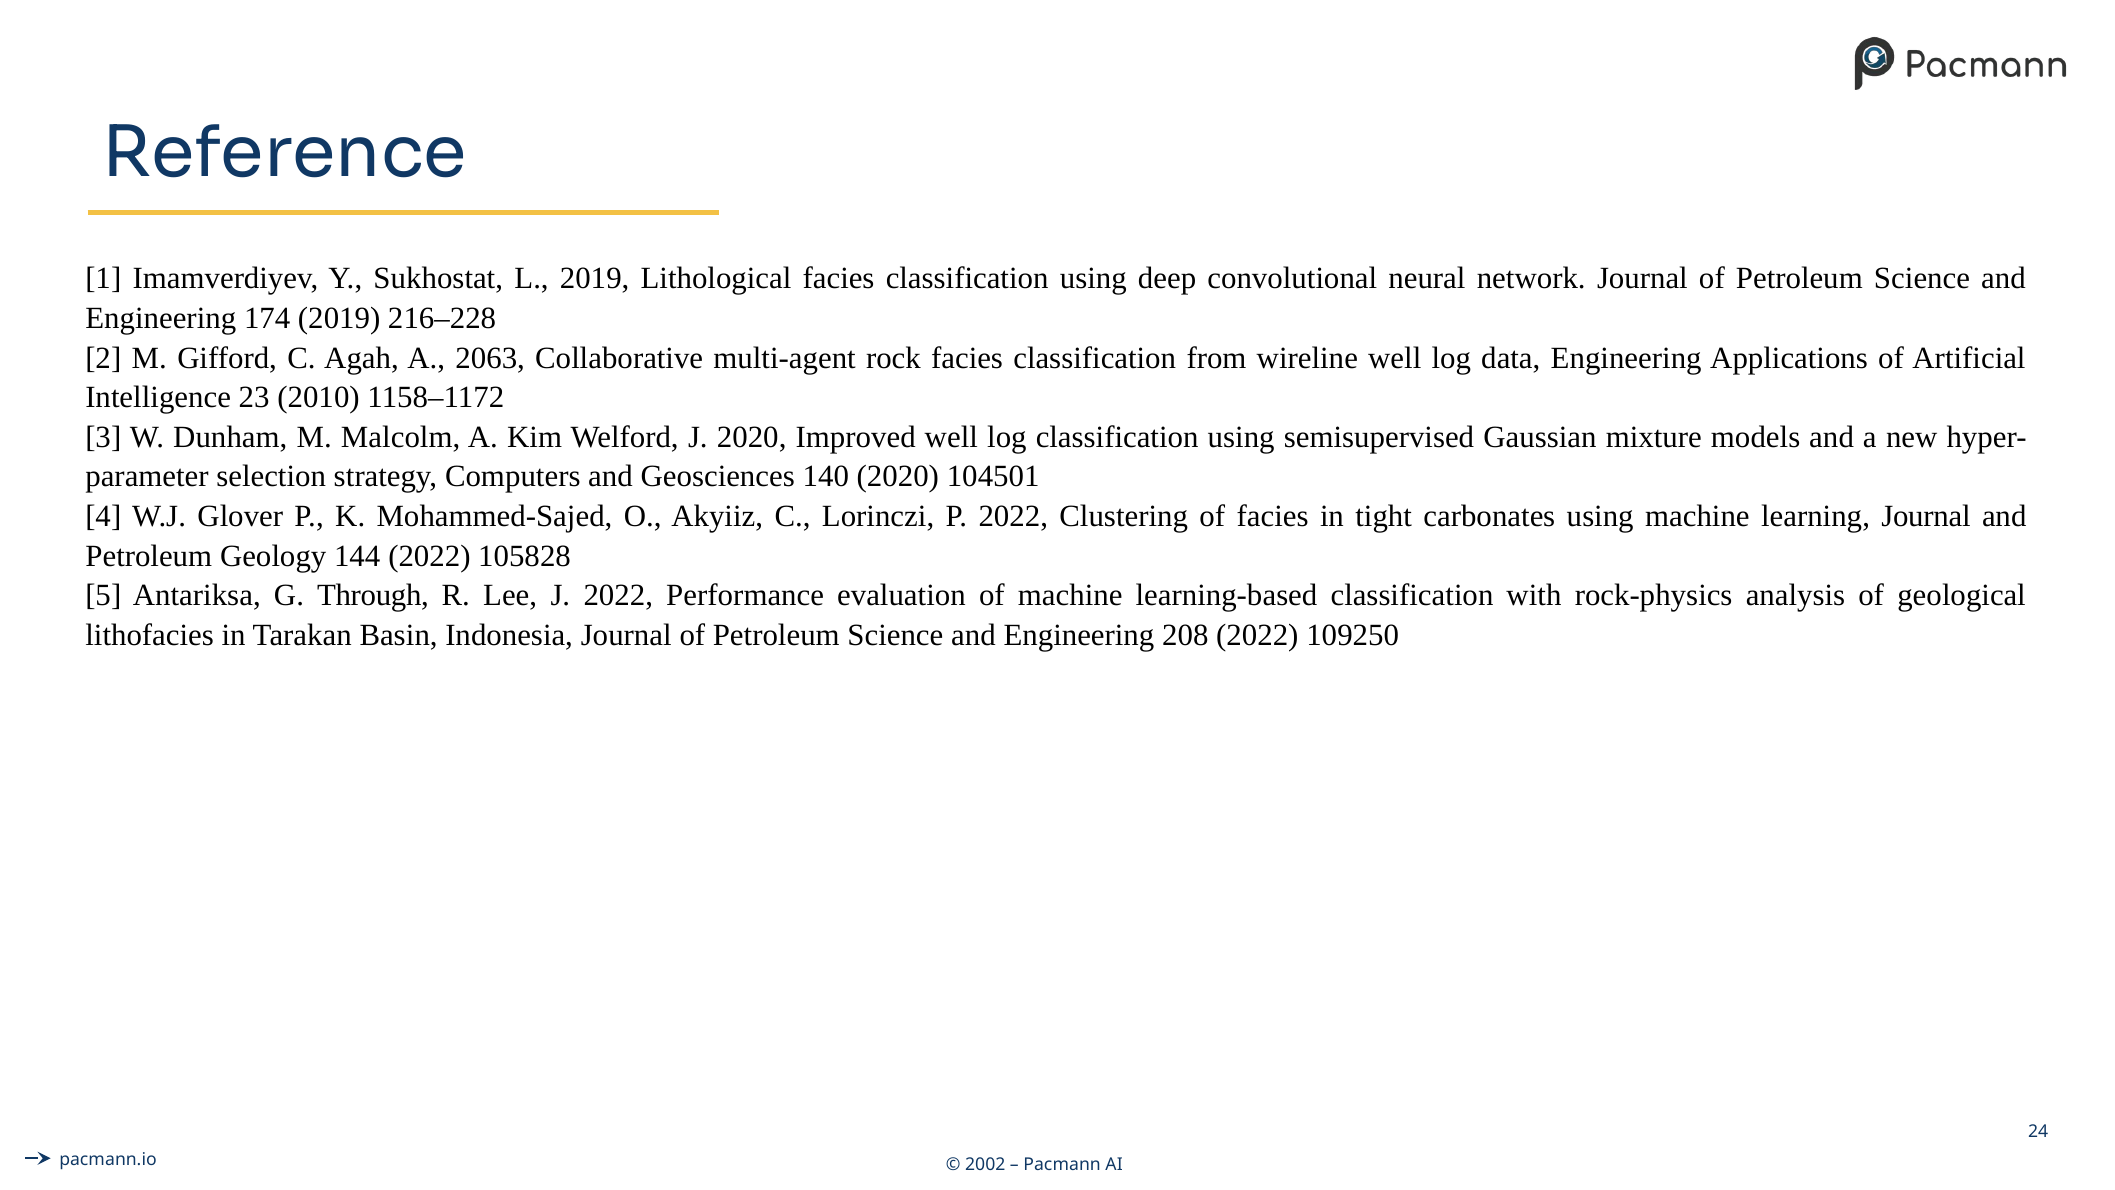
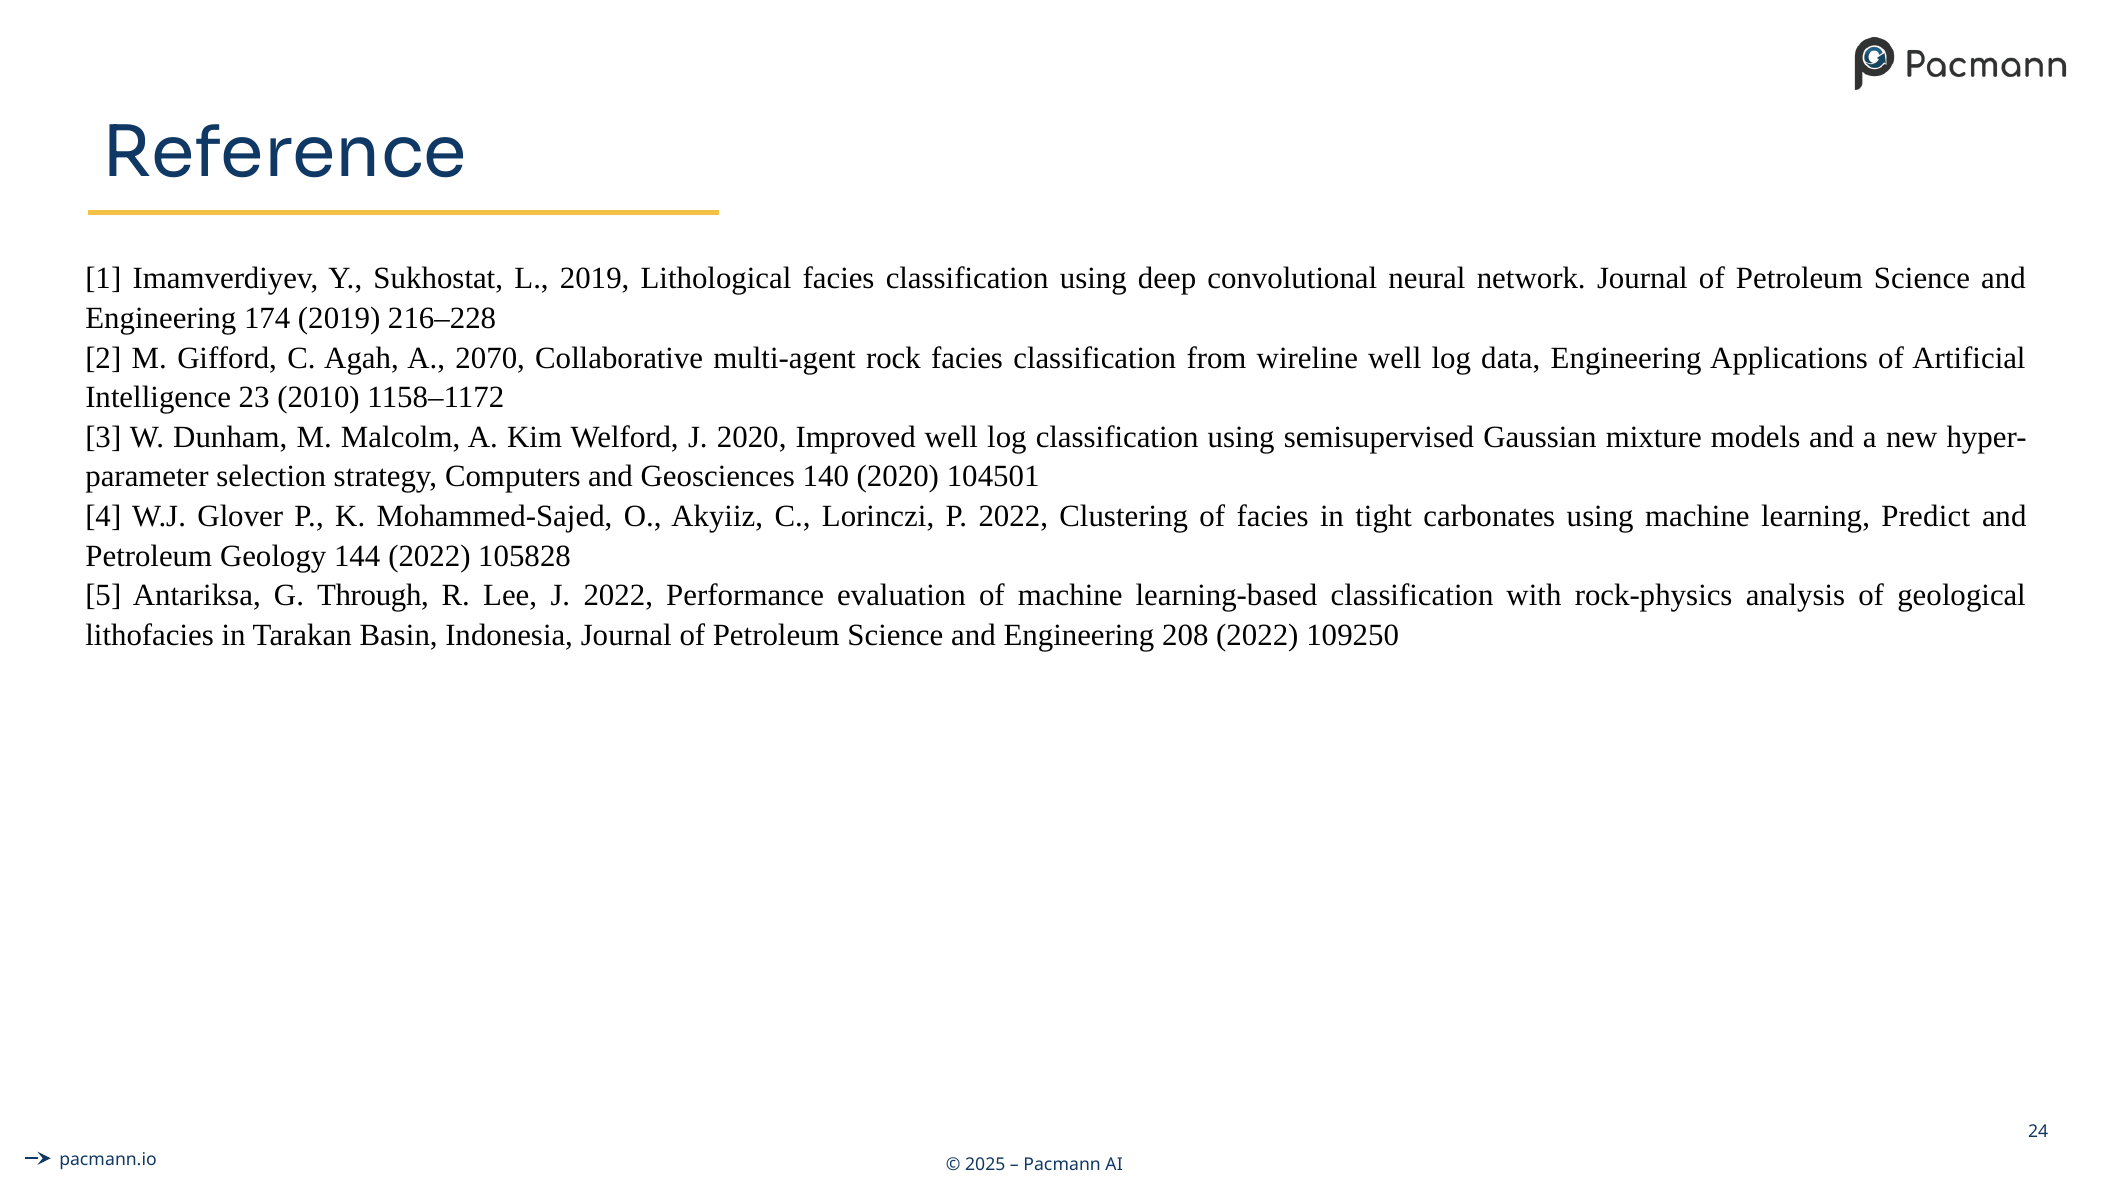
2063: 2063 -> 2070 (490, 358)
learning Journal: Journal -> Predict (1926, 516)
2002: 2002 -> 2025 (985, 1164)
